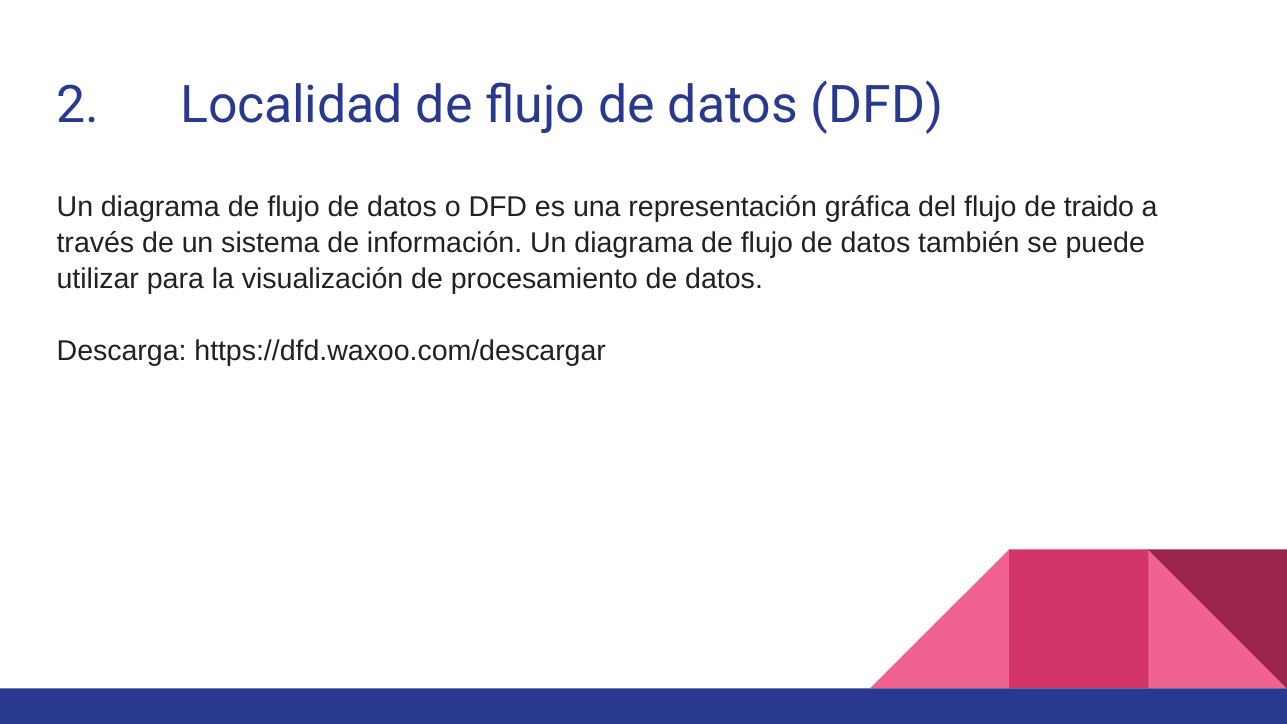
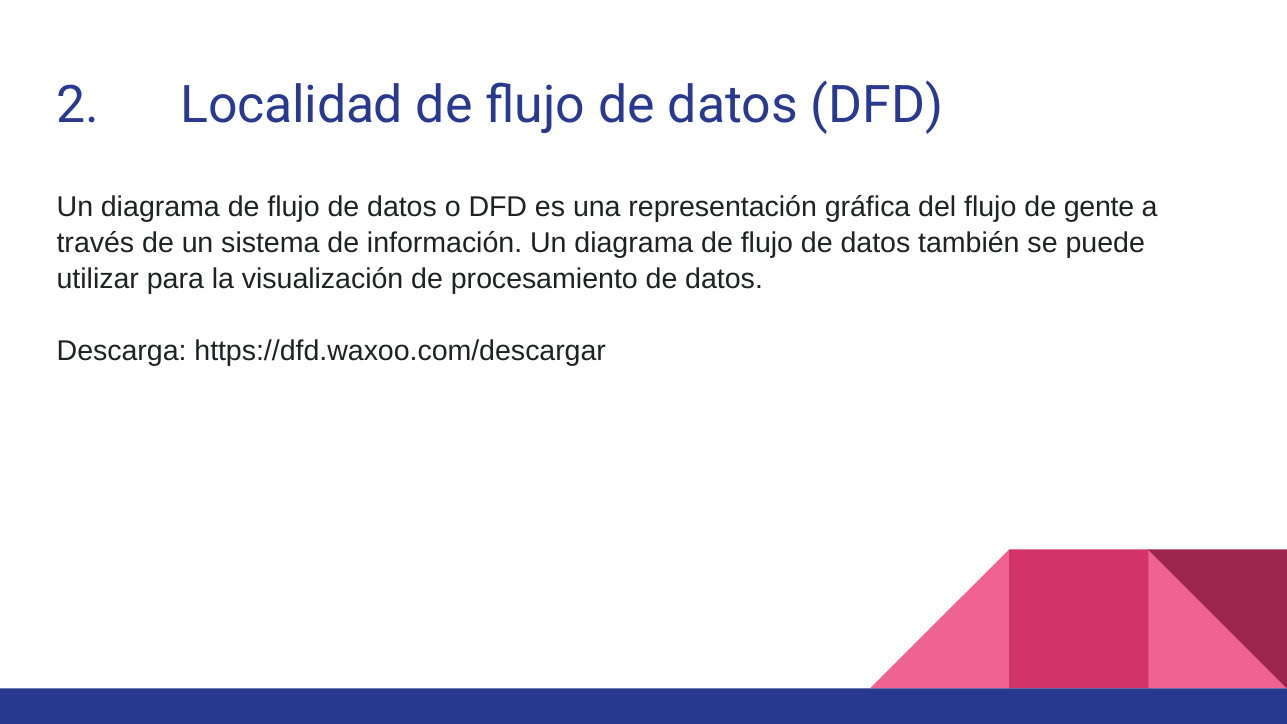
traido: traido -> gente (1099, 207)
